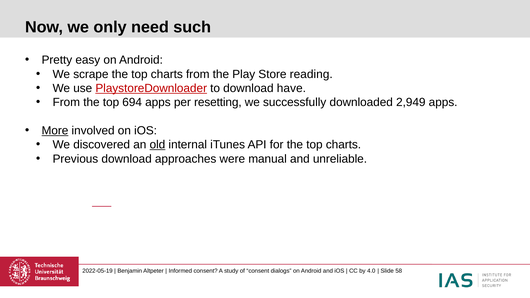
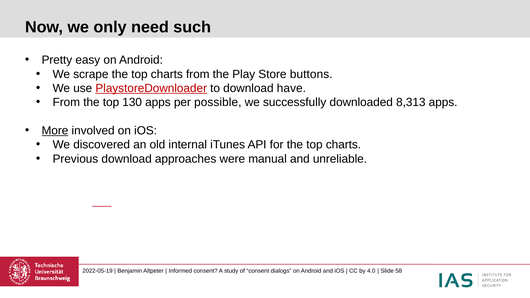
reading: reading -> buttons (311, 74)
694: 694 -> 130 (132, 102)
resetting: resetting -> possible (218, 102)
2,949: 2,949 -> 8,313 (411, 102)
old underline: present -> none (157, 145)
